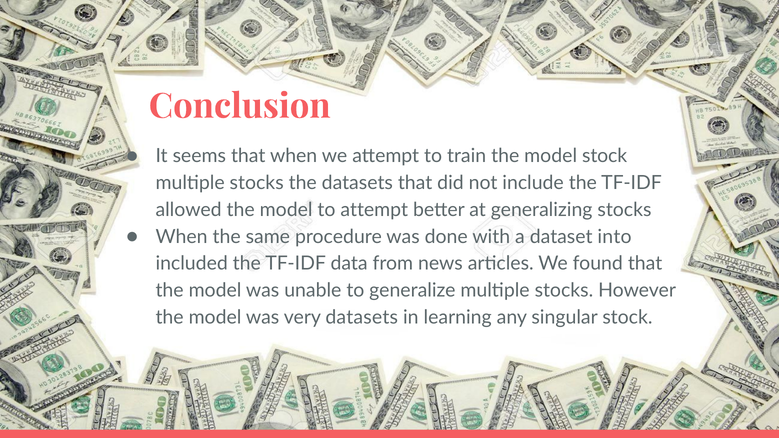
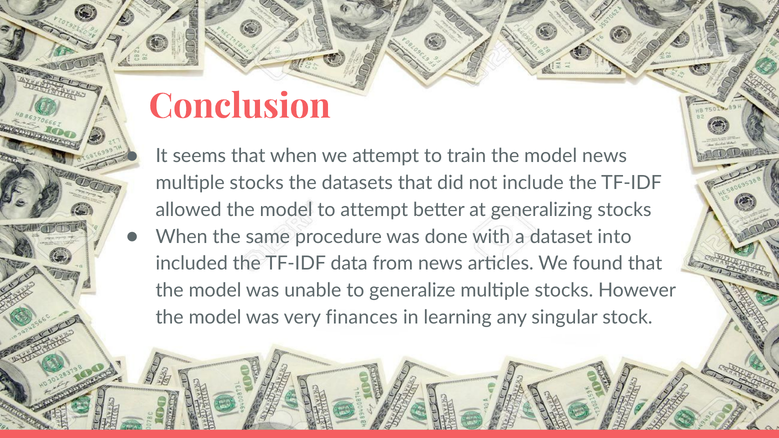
model stock: stock -> news (605, 156)
very datasets: datasets -> finances (362, 317)
